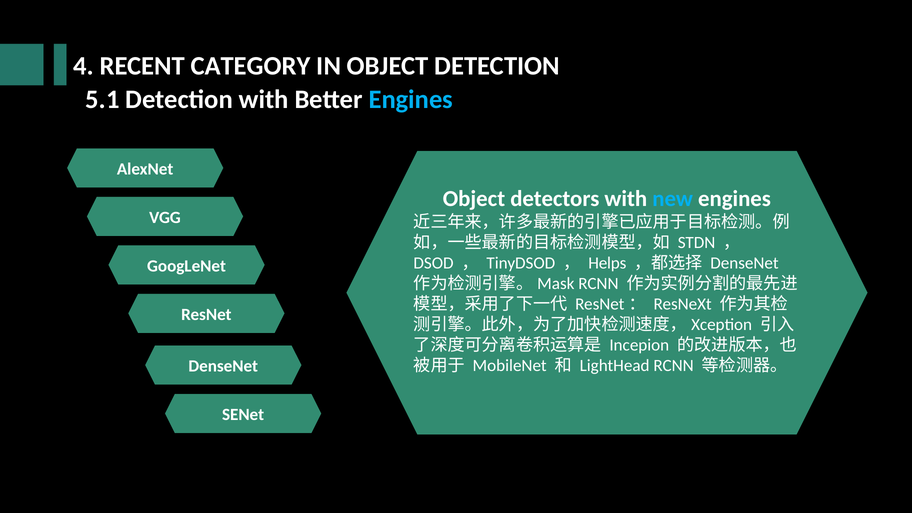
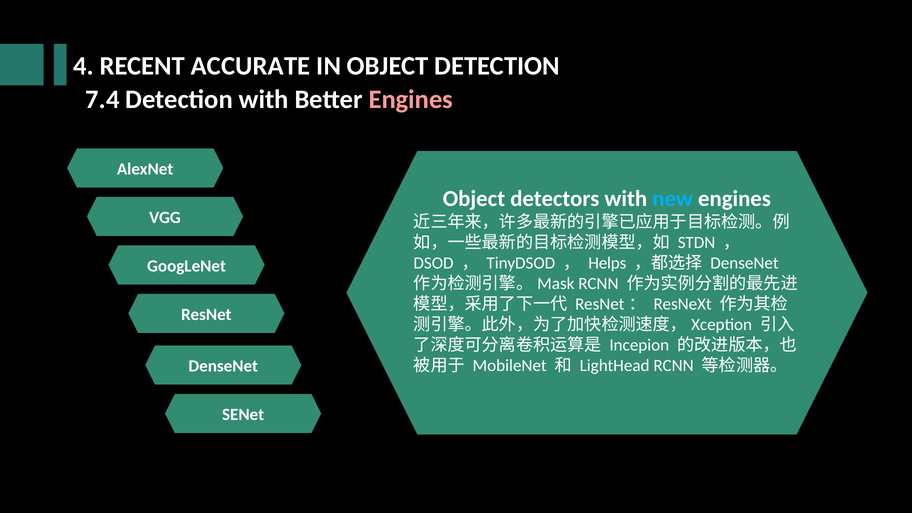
CATEGORY: CATEGORY -> ACCURATE (251, 66)
5.1: 5.1 -> 7.4 (102, 100)
Engines colour: light blue -> pink (411, 100)
